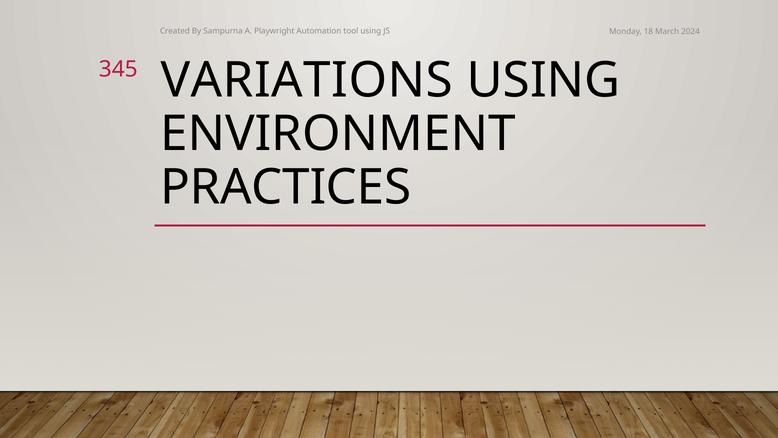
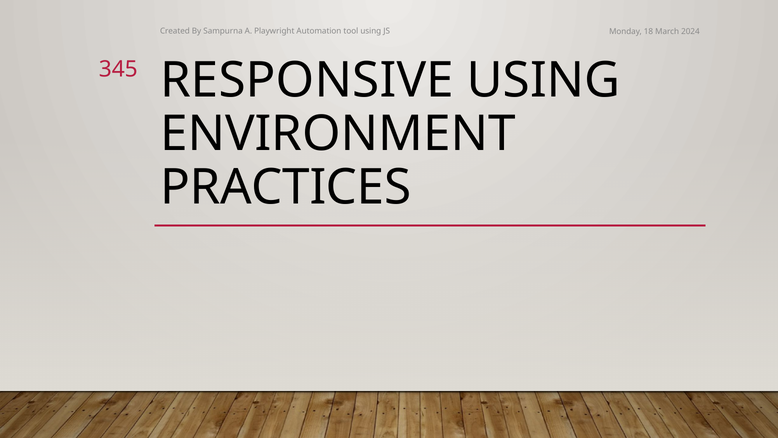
VARIATIONS: VARIATIONS -> RESPONSIVE (307, 80)
